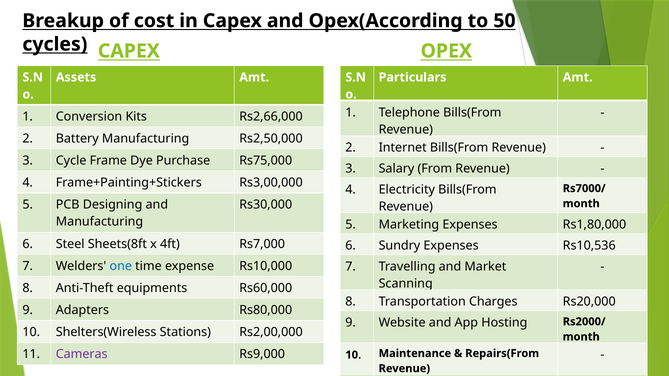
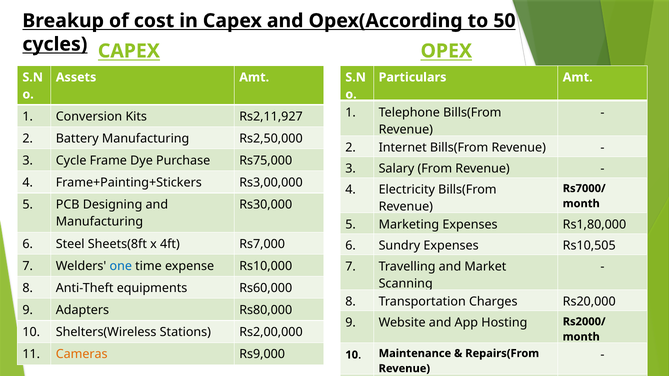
Rs2,66,000: Rs2,66,000 -> Rs2,11,927 (271, 117)
Rs10,536: Rs10,536 -> Rs10,505 (589, 246)
Cameras colour: purple -> orange (82, 355)
